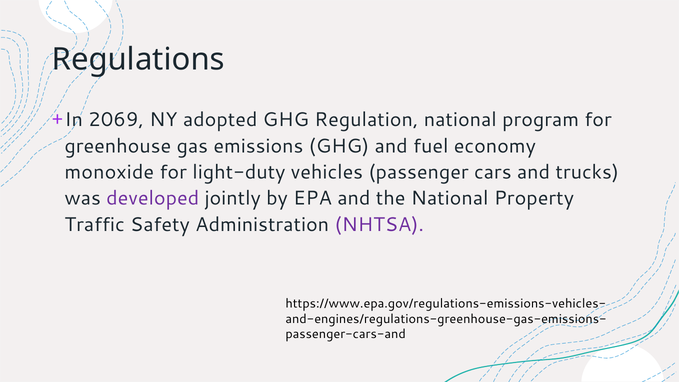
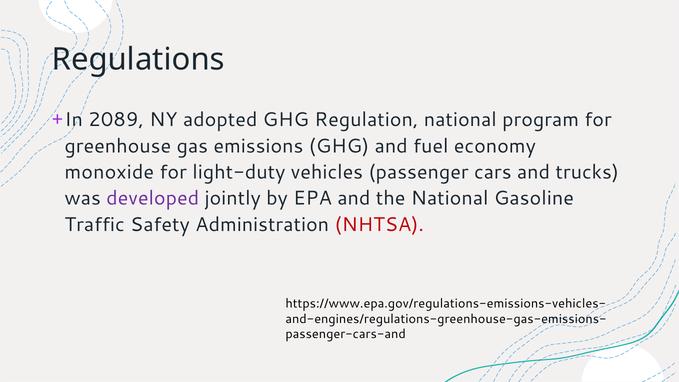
2069: 2069 -> 2089 (116, 120)
Property: Property -> Gasoline (534, 198)
NHTSA colour: purple -> red (379, 224)
